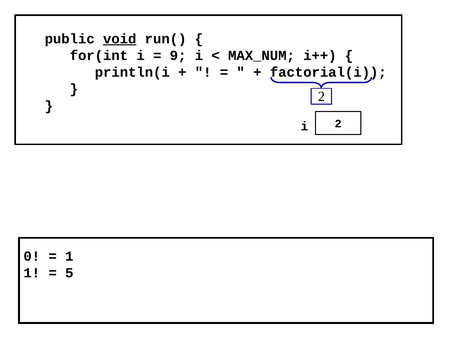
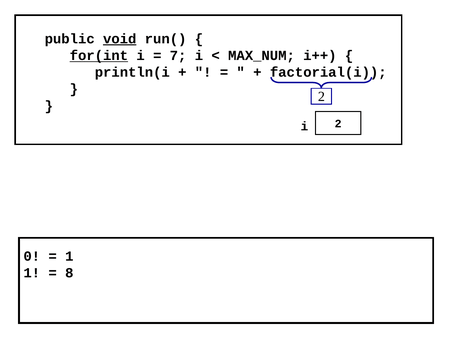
for(int underline: none -> present (99, 56)
9: 9 -> 7 (178, 56)
5: 5 -> 8 (69, 273)
